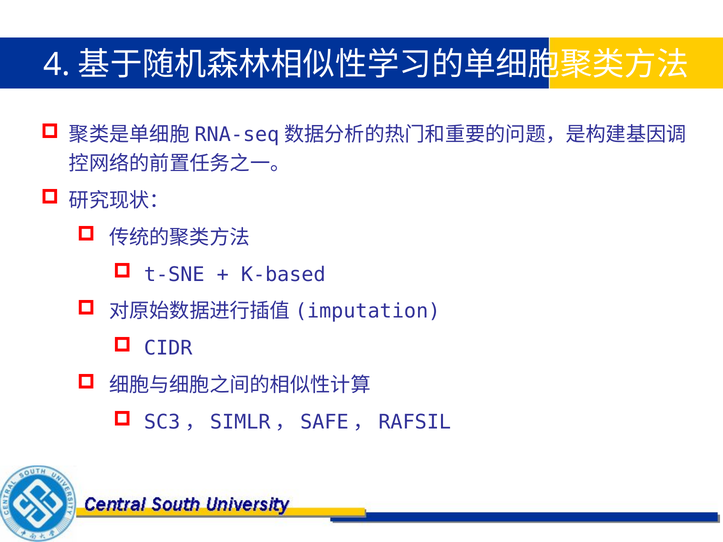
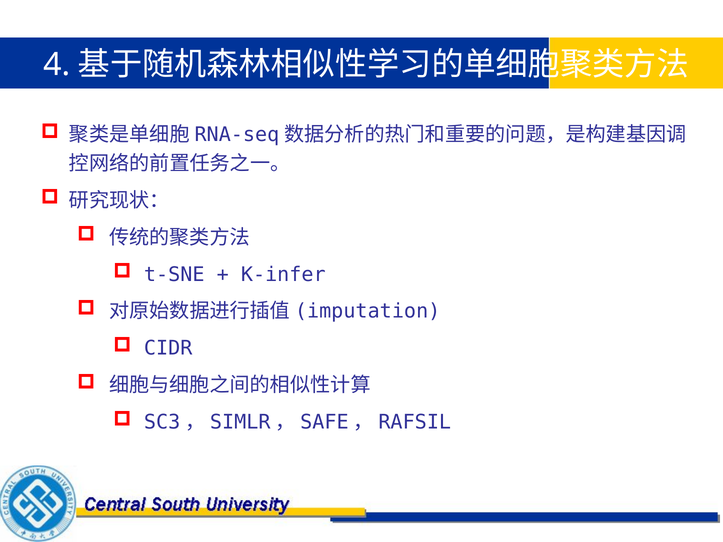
K-based: K-based -> K-infer (283, 275)
